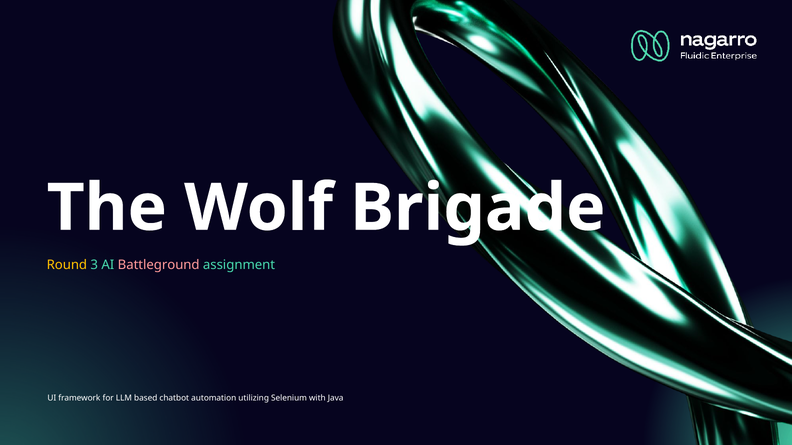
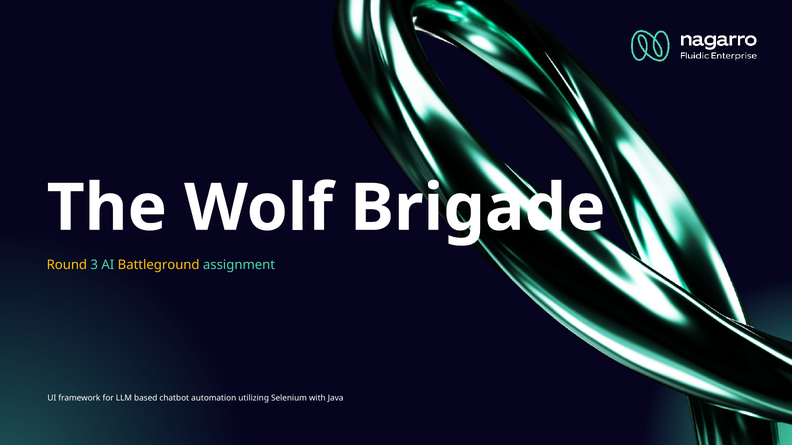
Battleground colour: pink -> yellow (159, 265)
